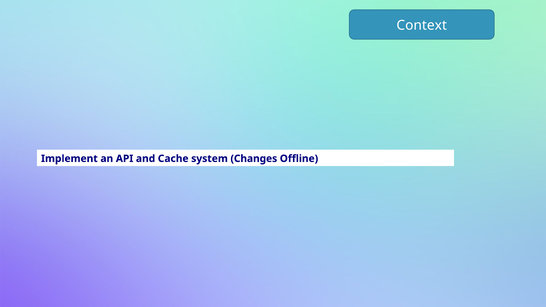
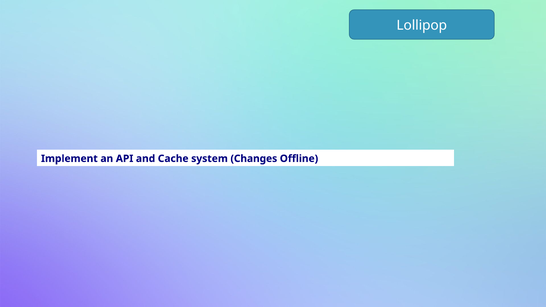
Context: Context -> Lollipop (422, 25)
